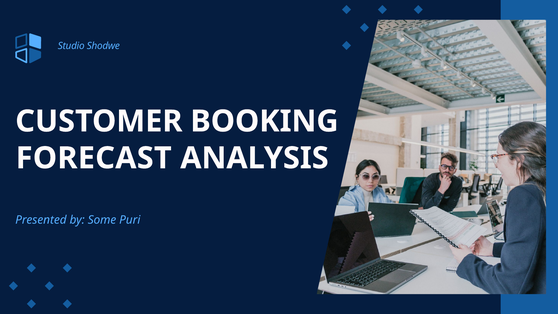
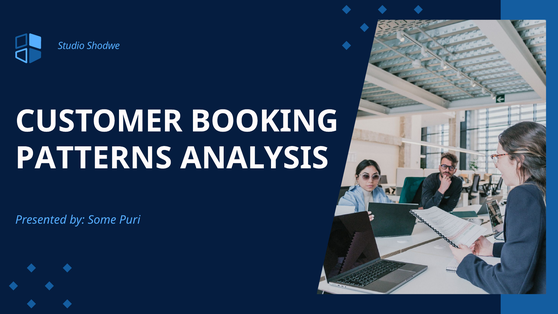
FORECAST: FORECAST -> PATTERNS (94, 158)
